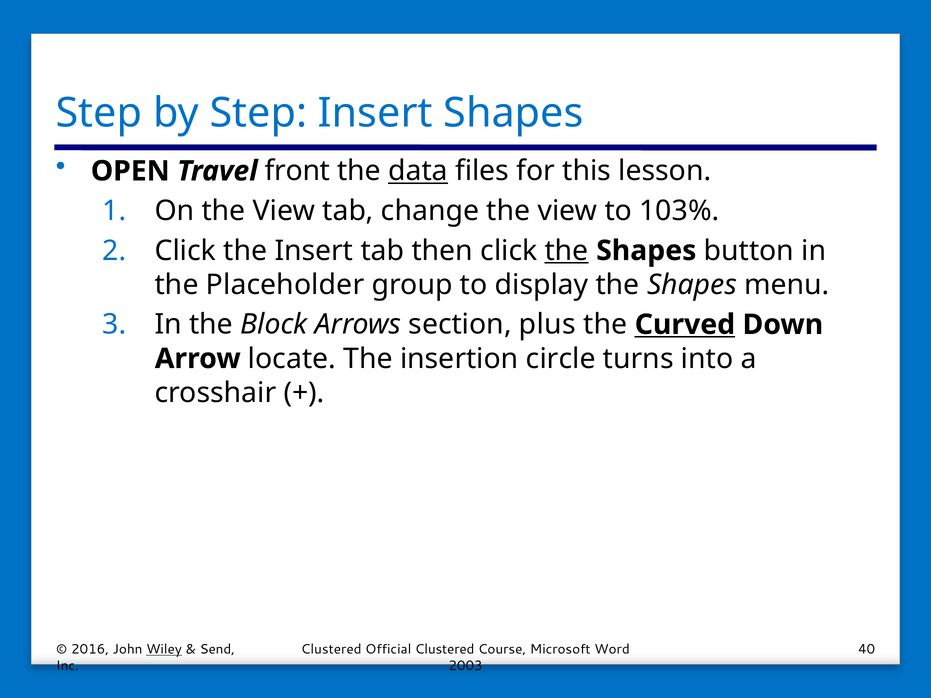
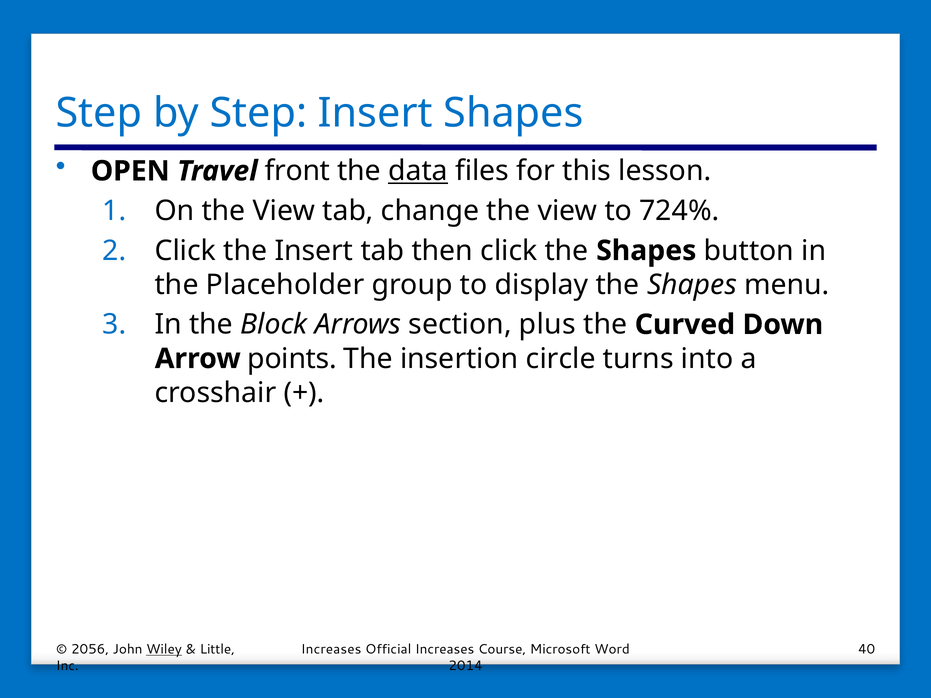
103%: 103% -> 724% (679, 211)
the underline: present -> none (567, 251)
Curved underline: present -> none (685, 325)
locate: locate -> points (292, 359)
2016: 2016 -> 2056 (90, 650)
Send: Send -> Little (217, 650)
Clustered: Clustered -> Increases (331, 650)
Official Clustered: Clustered -> Increases (445, 650)
2003: 2003 -> 2014 (466, 666)
